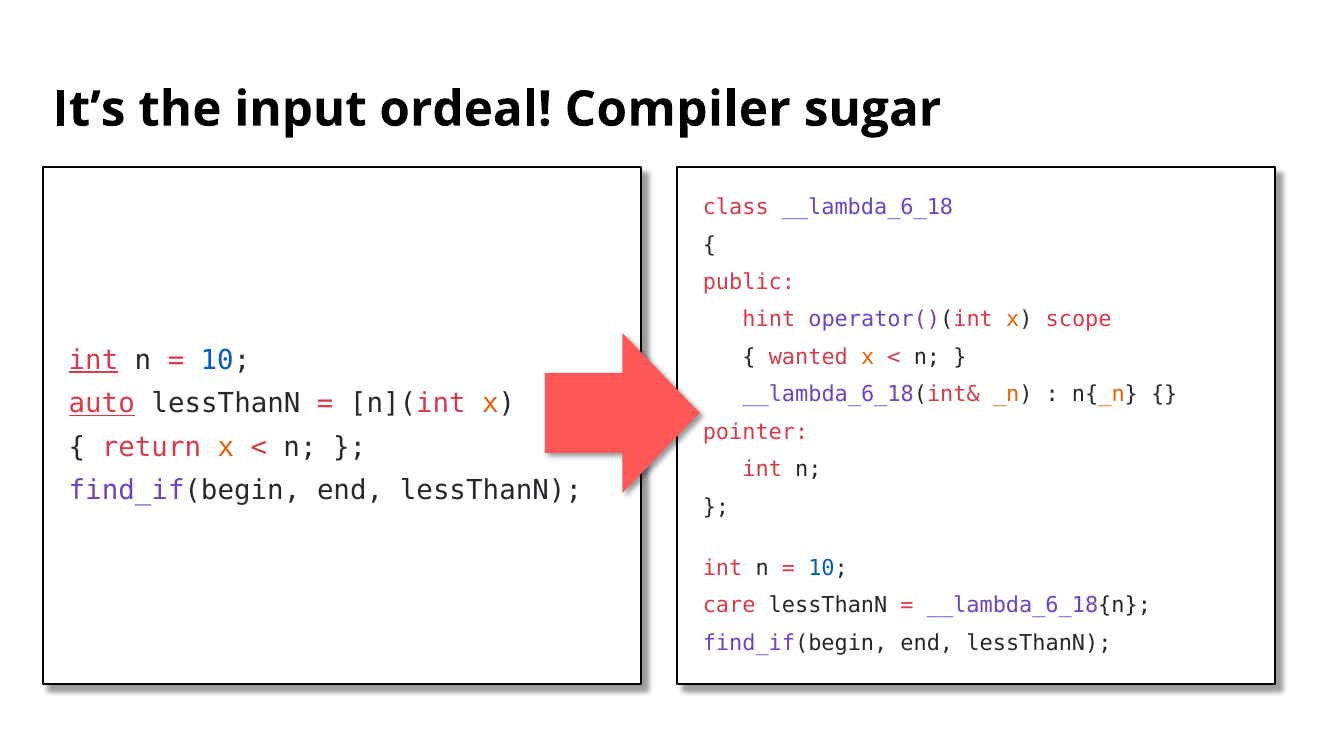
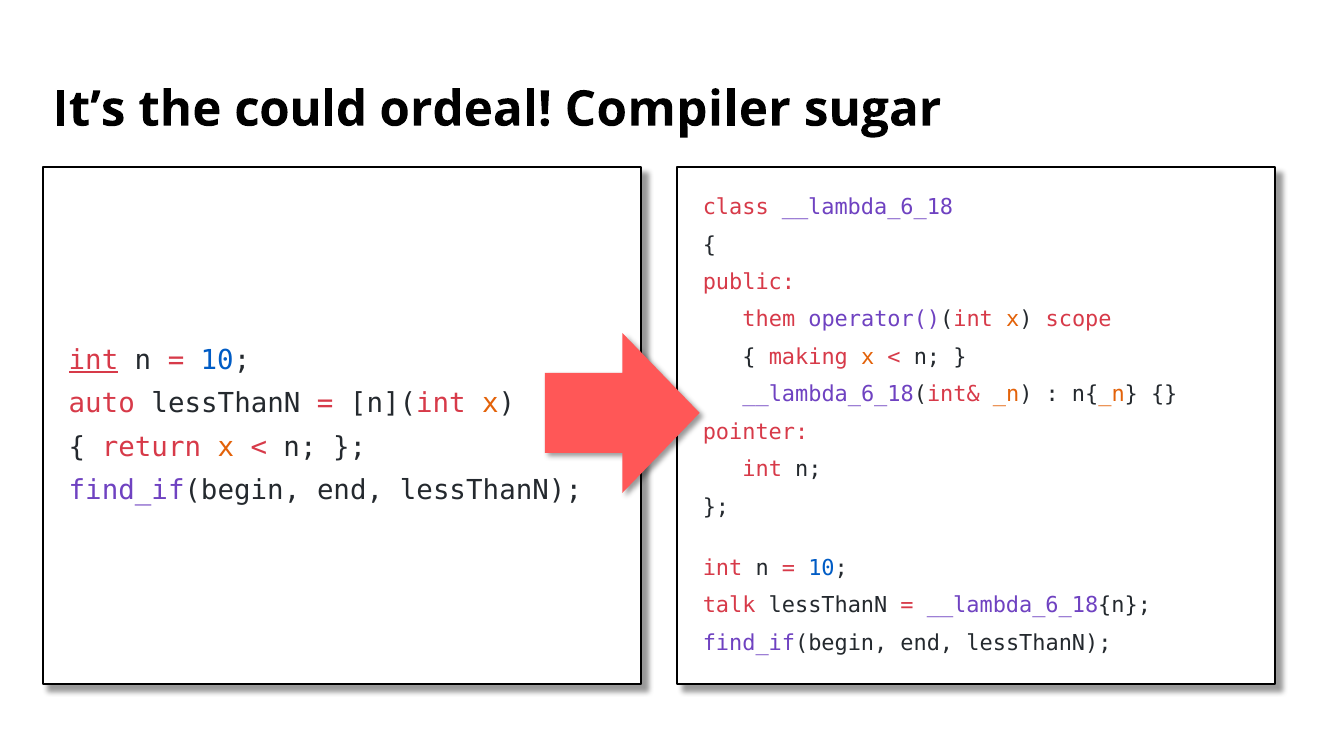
input: input -> could (301, 109)
hint: hint -> them (769, 319)
wanted: wanted -> making (808, 357)
auto underline: present -> none (102, 403)
care: care -> talk (729, 605)
